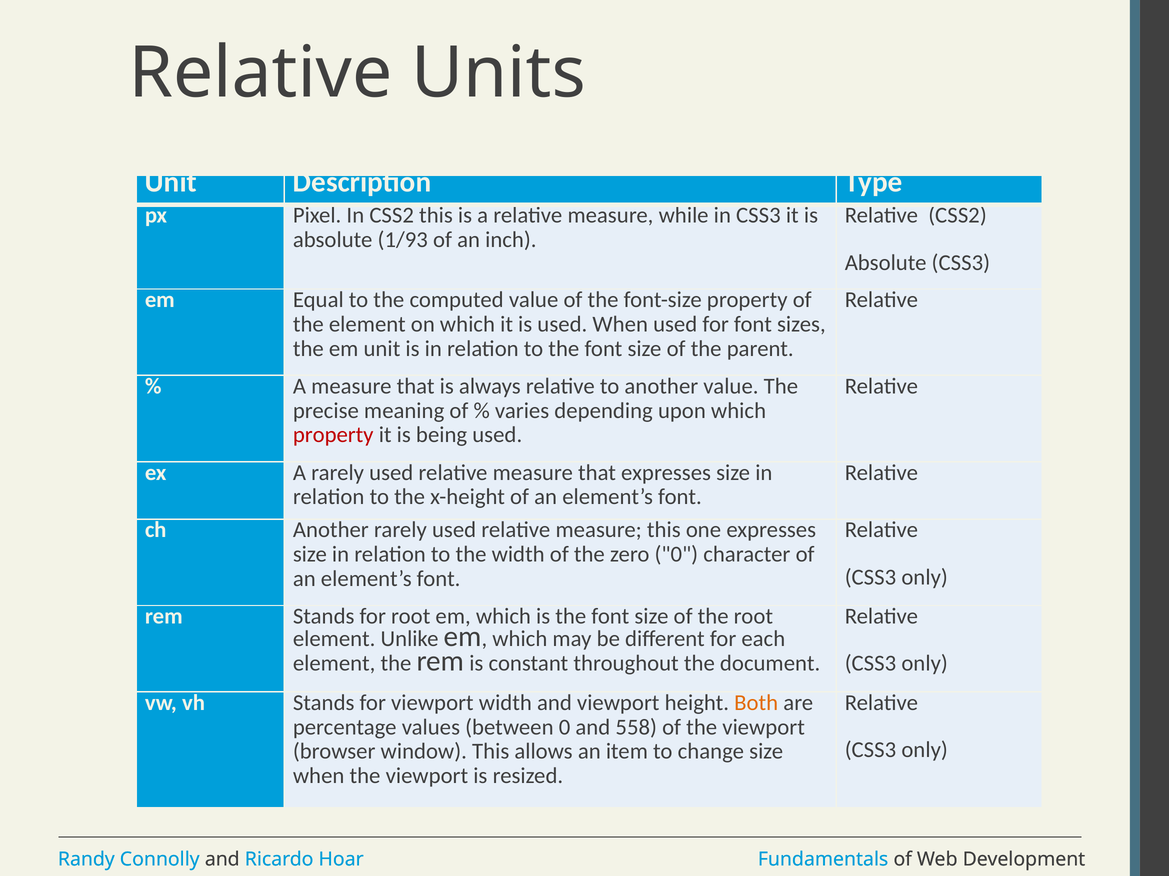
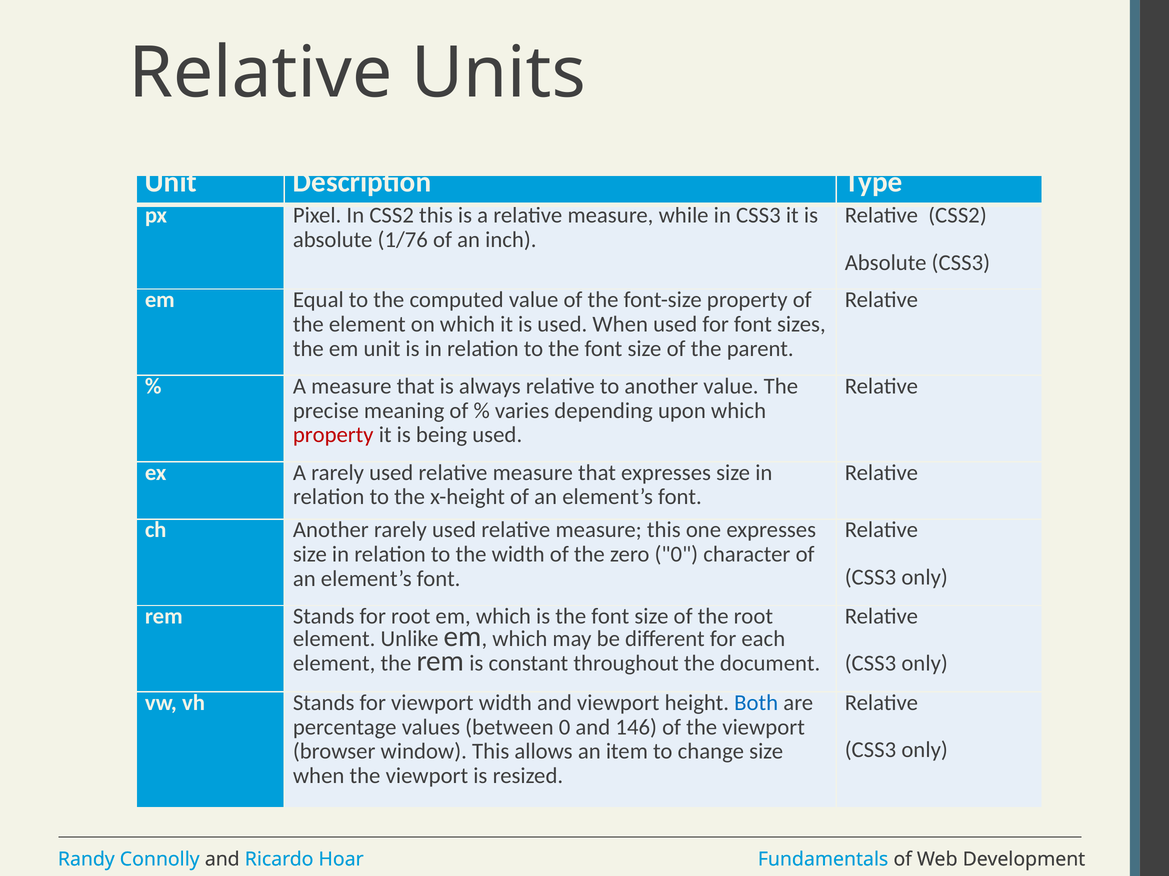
1/93: 1/93 -> 1/76 (403, 240)
Both colour: orange -> blue (756, 703)
558: 558 -> 146 (636, 728)
